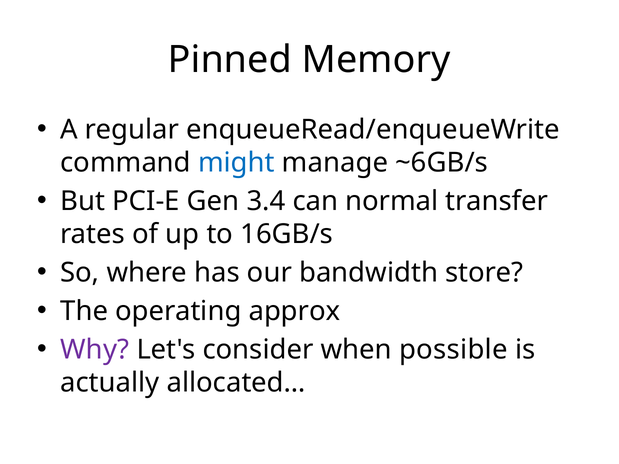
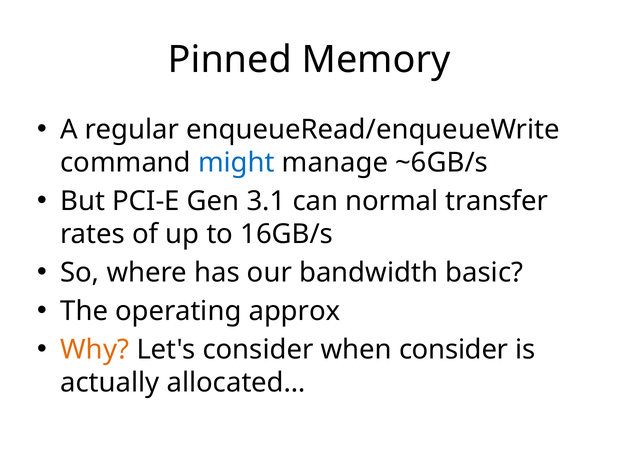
3.4: 3.4 -> 3.1 (266, 201)
store: store -> basic (484, 273)
Why colour: purple -> orange (95, 350)
when possible: possible -> consider (454, 350)
